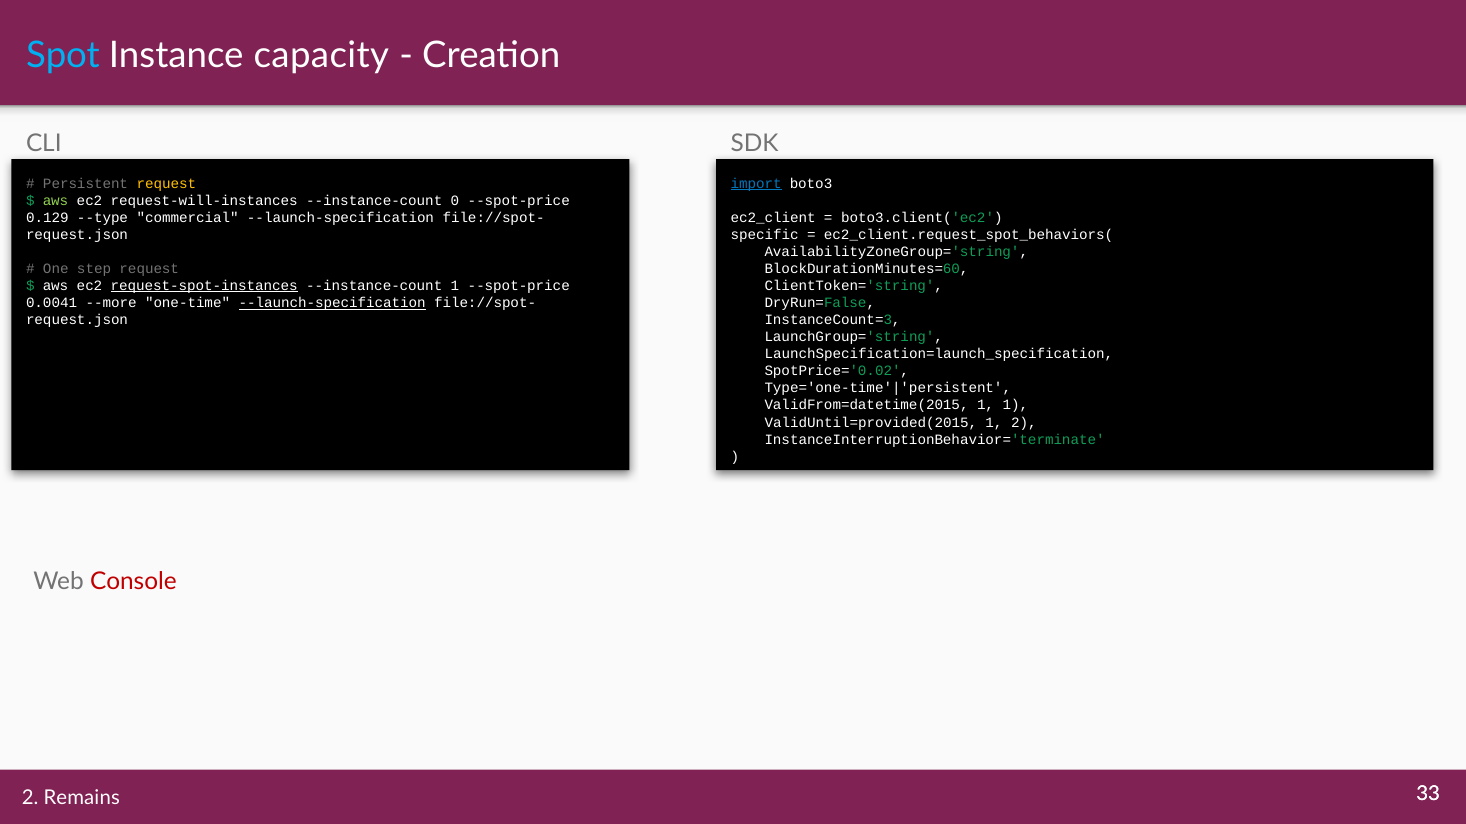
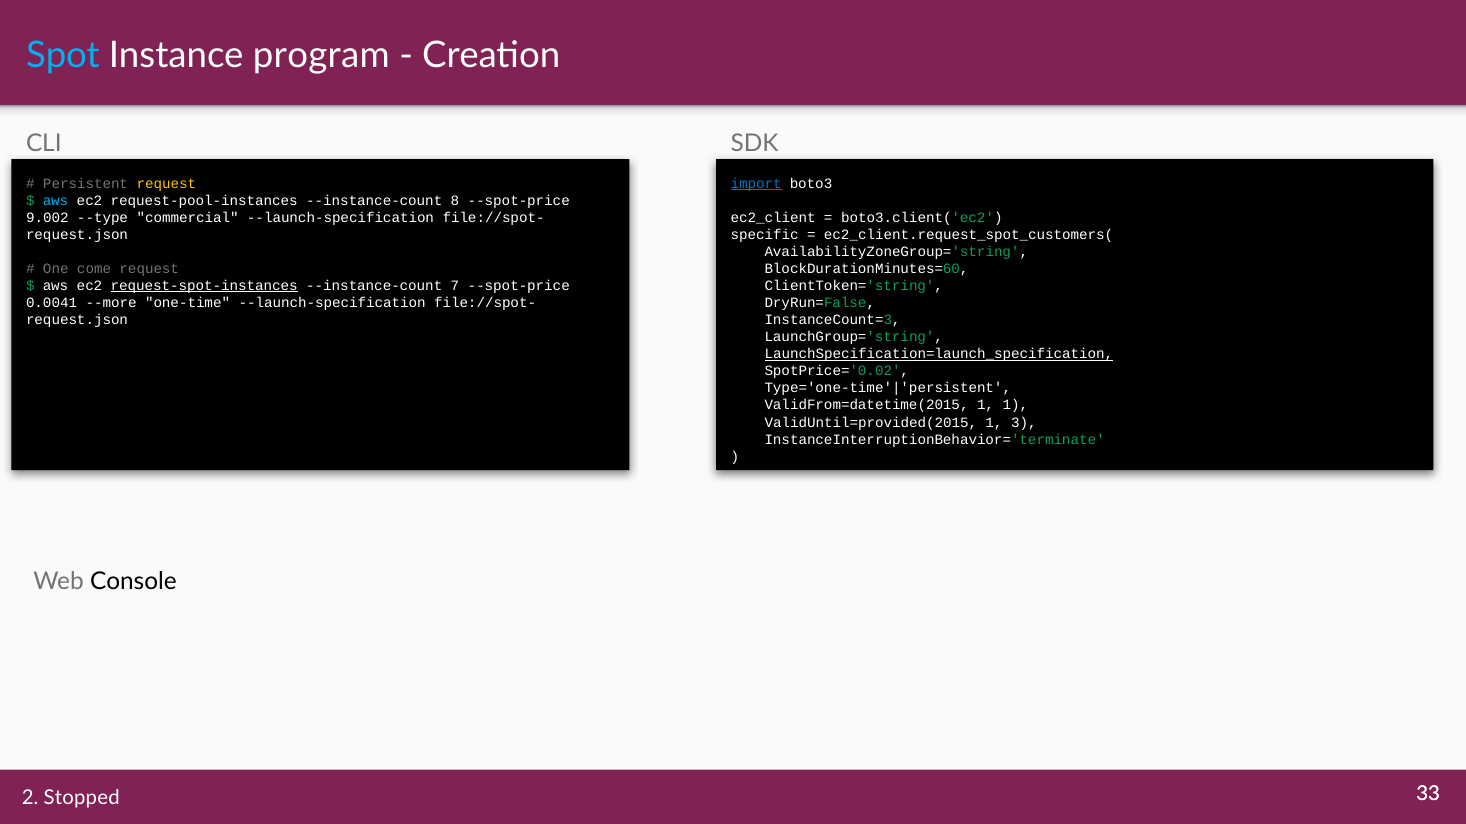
capacity: capacity -> program (321, 55)
aws colour: light green -> light blue (56, 201)
request-will-instances: request-will-instances -> request-pool-instances (204, 201)
0: 0 -> 8 (455, 201)
0.129: 0.129 -> 9.002 (47, 218)
ec2_client.request_spot_behaviors(: ec2_client.request_spot_behaviors( -> ec2_client.request_spot_customers( (969, 235)
step: step -> come (94, 269)
--instance-count 1: 1 -> 7 (455, 286)
--launch-specification underline: present -> none (332, 303)
LaunchSpecification=launch_specification underline: none -> present (939, 354)
1 2: 2 -> 3 (1024, 423)
Console colour: red -> black (133, 582)
Remains: Remains -> Stopped (82, 798)
